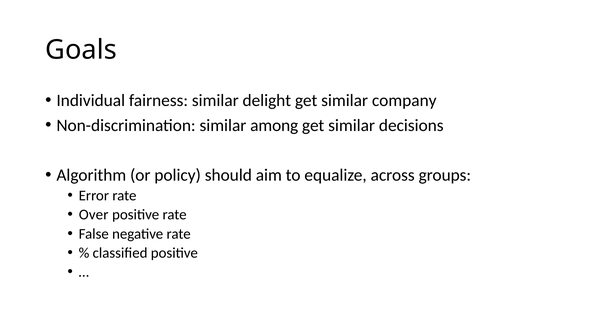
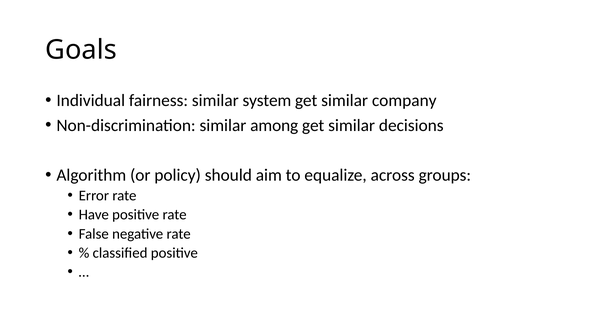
delight: delight -> system (267, 100)
Over: Over -> Have (94, 215)
